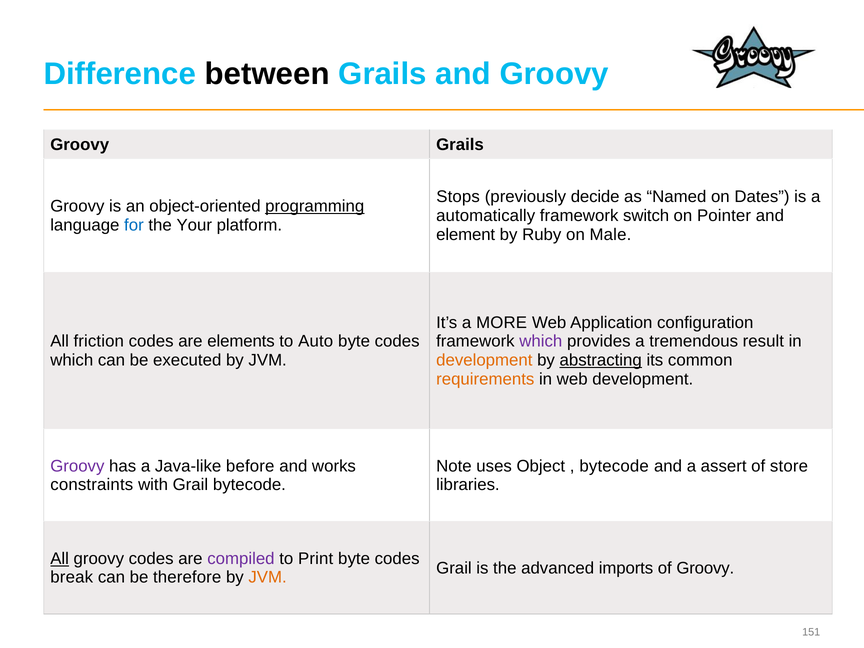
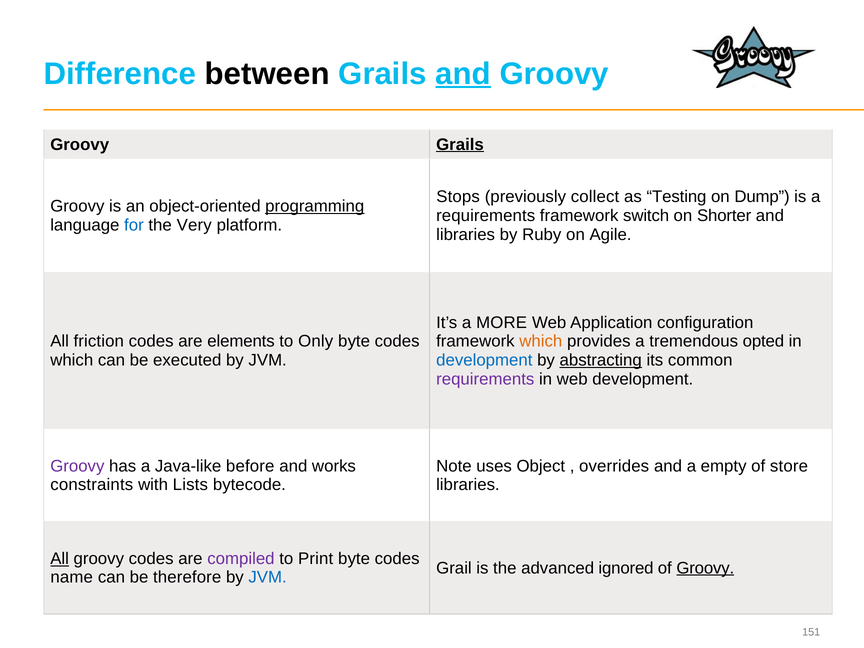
and underline: none -> present (463, 74)
Grails underline: none -> present (460, 144)
decide: decide -> collect (595, 197)
Named: Named -> Testing (677, 197)
Dates: Dates -> Dump (762, 197)
automatically: automatically -> requirements (486, 216)
Pointer: Pointer -> Shorter (724, 216)
Your: Your -> Very (194, 225)
element: element -> libraries (466, 235)
Male: Male -> Agile (611, 235)
Auto: Auto -> Only (316, 341)
which colour: purple -> orange (541, 341)
result: result -> opted (763, 341)
development colour: orange -> blue (484, 360)
requirements colour: orange -> purple (485, 379)
bytecode: bytecode -> overrides (614, 466)
assert: assert -> empty (724, 466)
with Grail: Grail -> Lists (190, 485)
imports: imports -> ignored (626, 568)
Groovy underline: none -> present (705, 568)
break: break -> name (72, 577)
JVM colour: orange -> blue (268, 577)
